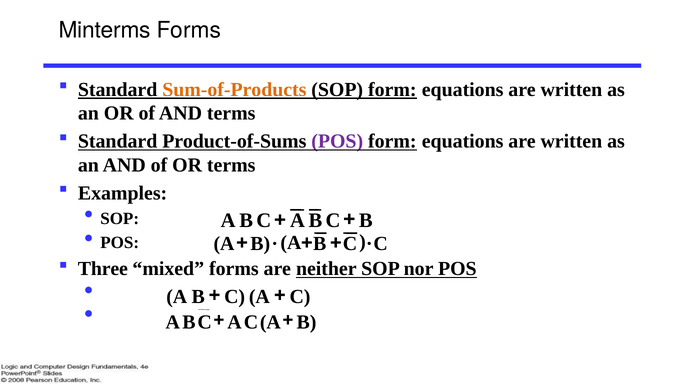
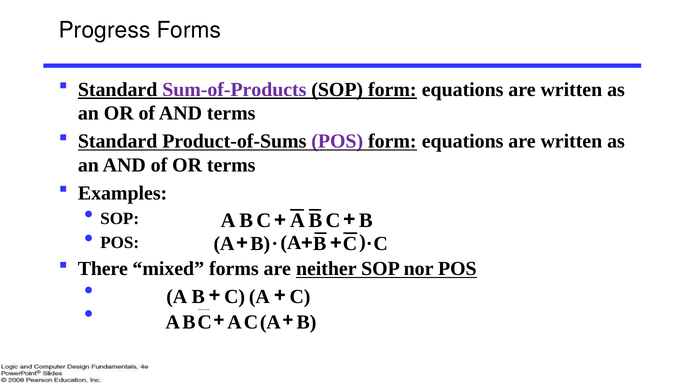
Minterms: Minterms -> Progress (104, 30)
Sum-of-Products colour: orange -> purple (234, 89)
Three: Three -> There (103, 269)
